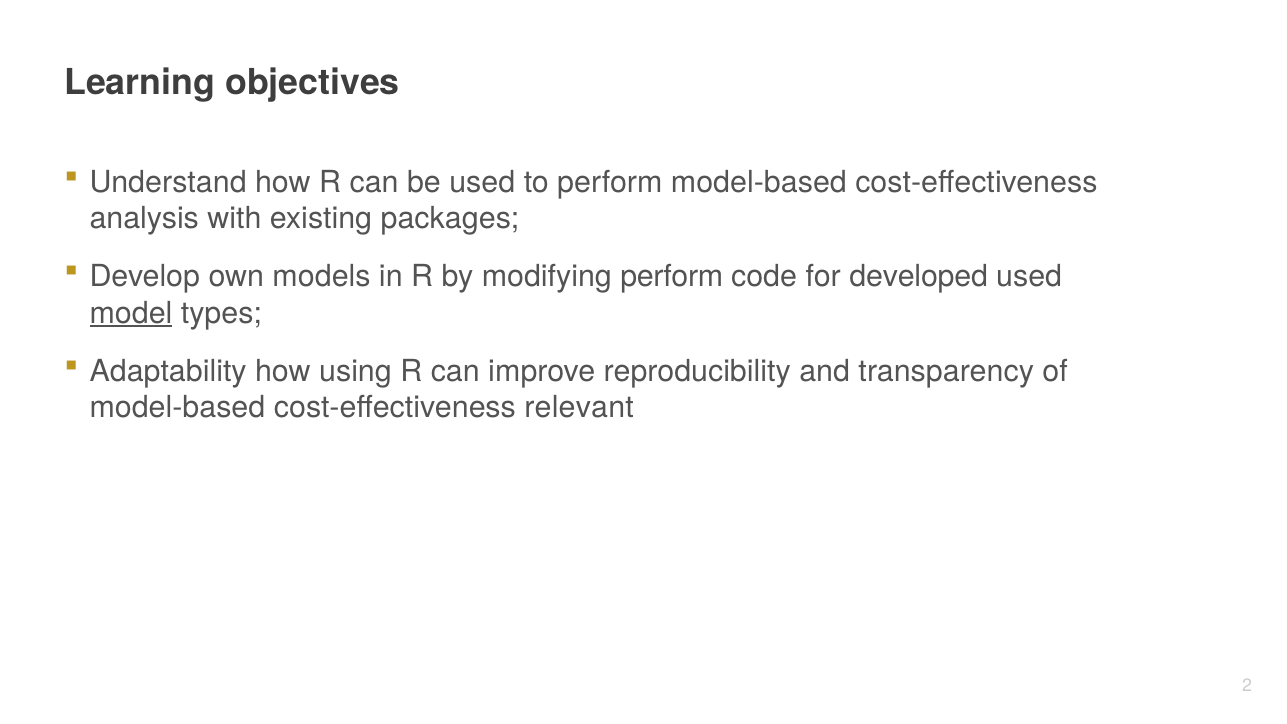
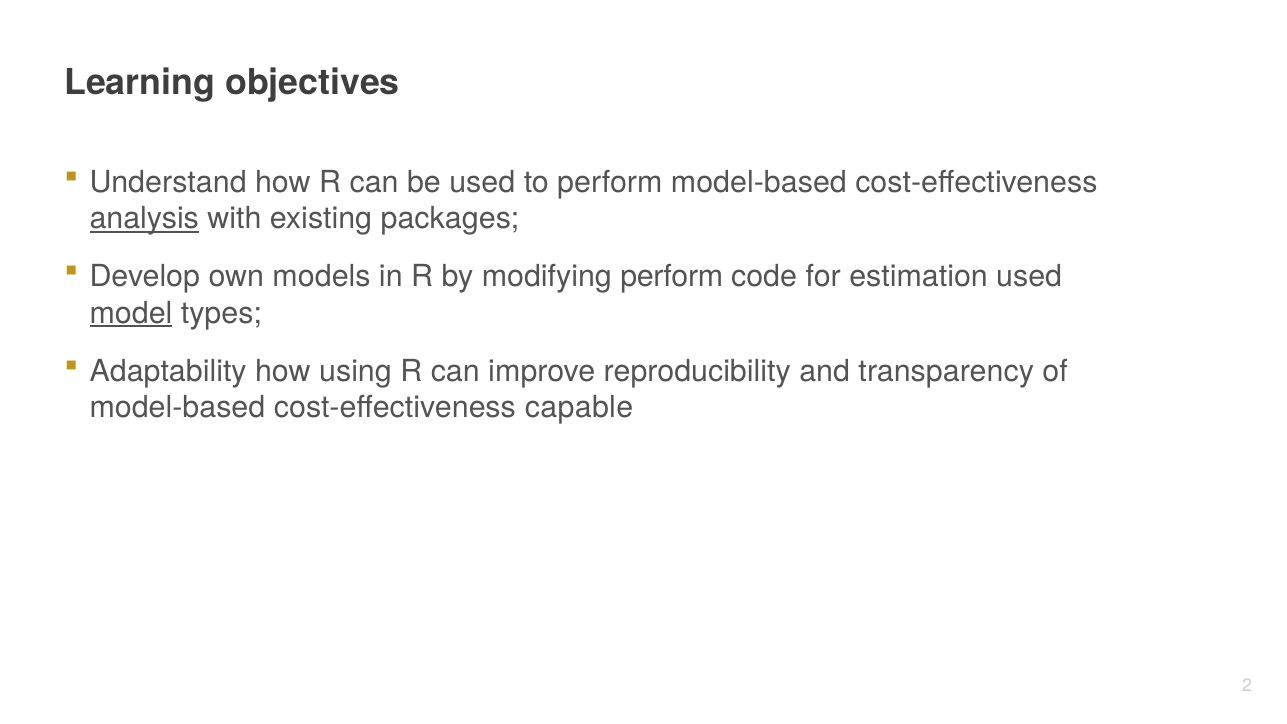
analysis underline: none -> present (144, 219)
developed: developed -> estimation (919, 277)
relevant: relevant -> capable (579, 408)
